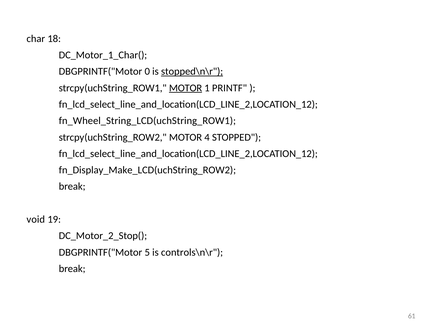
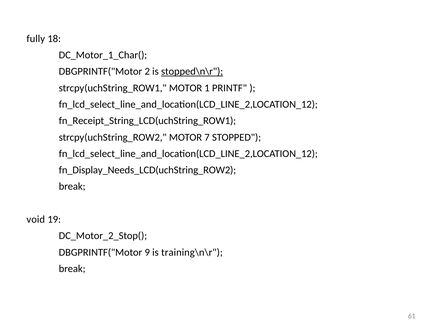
char: char -> fully (36, 39)
0: 0 -> 2 (147, 72)
MOTOR underline: present -> none (186, 88)
fn_Wheel_String_LCD(uchString_ROW1: fn_Wheel_String_LCD(uchString_ROW1 -> fn_Receipt_String_LCD(uchString_ROW1 (147, 121)
4: 4 -> 7 (207, 137)
fn_Display_Make_LCD(uchString_ROW2: fn_Display_Make_LCD(uchString_ROW2 -> fn_Display_Needs_LCD(uchString_ROW2 (147, 170)
5: 5 -> 9 (147, 253)
controls\n\r: controls\n\r -> training\n\r (192, 253)
